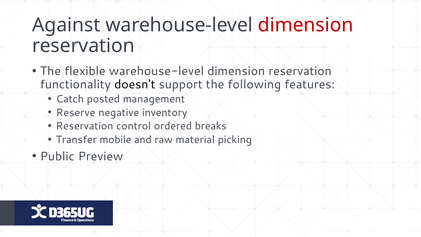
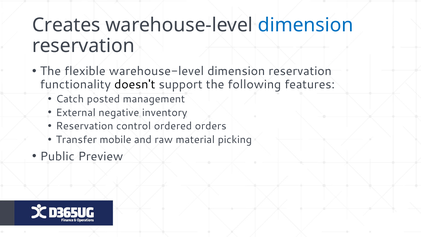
Against: Against -> Creates (66, 25)
dimension colour: red -> blue (306, 25)
Reserve: Reserve -> External (76, 113)
breaks: breaks -> orders (211, 126)
